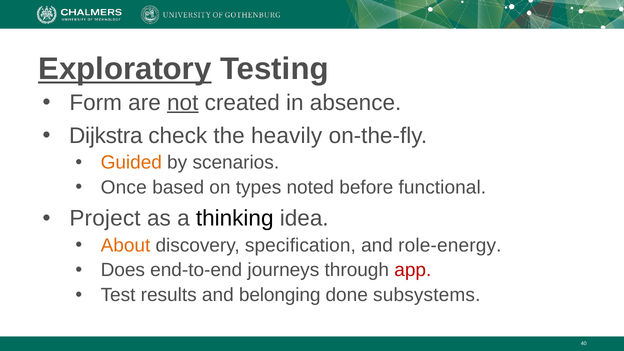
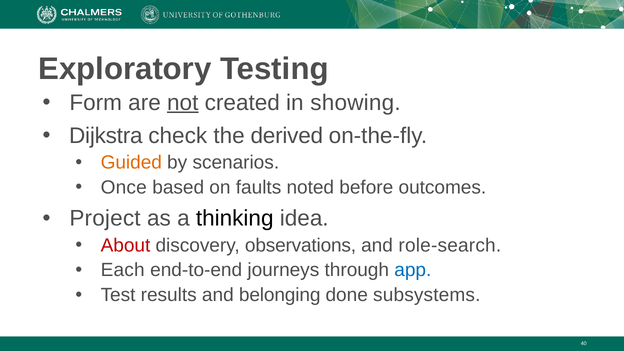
Exploratory underline: present -> none (125, 69)
absence: absence -> showing (355, 103)
heavily: heavily -> derived (287, 136)
types: types -> faults (259, 187)
functional: functional -> outcomes (442, 187)
About colour: orange -> red (125, 245)
specification: specification -> observations (301, 245)
role-energy: role-energy -> role-search (450, 245)
Does: Does -> Each (123, 270)
app colour: red -> blue (413, 270)
